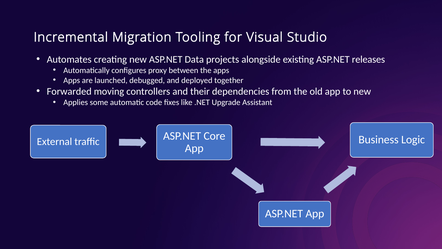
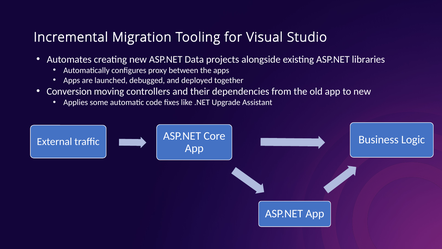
releases: releases -> libraries (368, 59)
Forwarded: Forwarded -> Conversion (69, 91)
